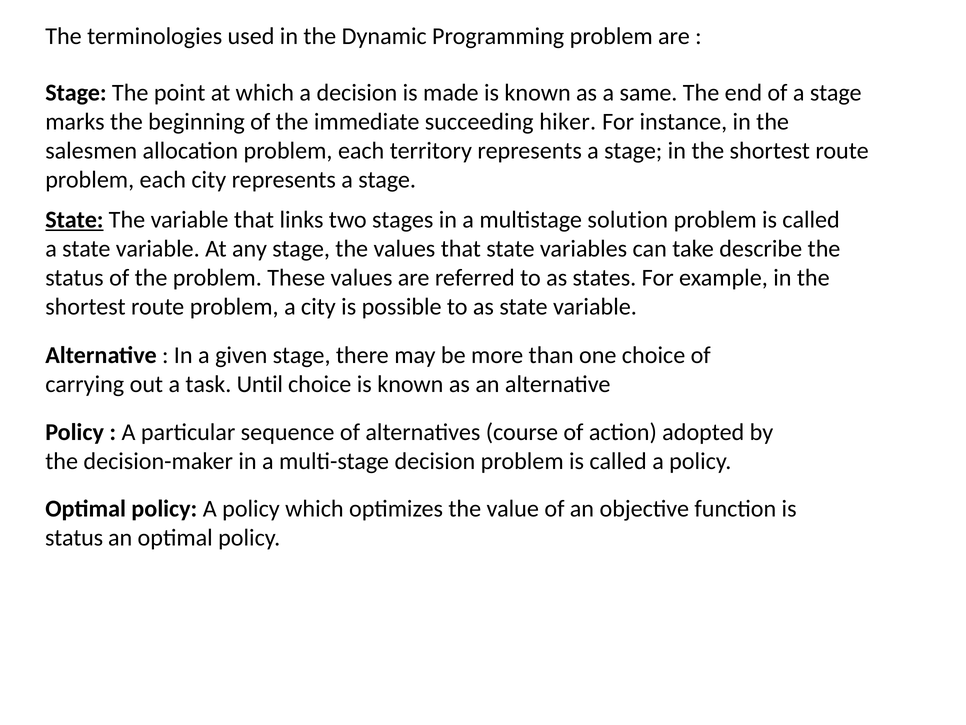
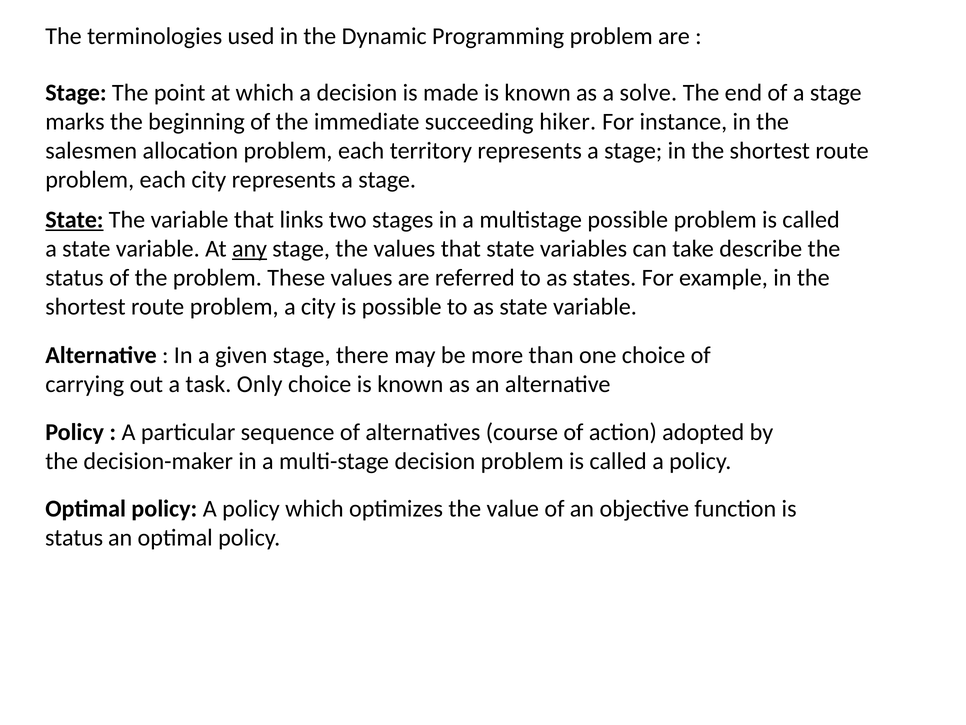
same: same -> solve (648, 93)
multistage solution: solution -> possible (628, 220)
any underline: none -> present (250, 249)
Until: Until -> Only (260, 384)
